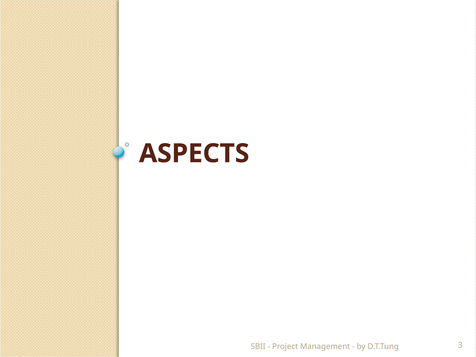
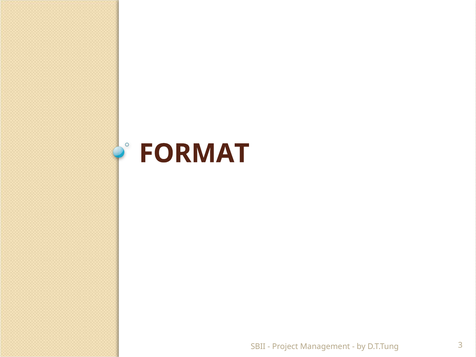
ASPECTS: ASPECTS -> FORMAT (194, 153)
